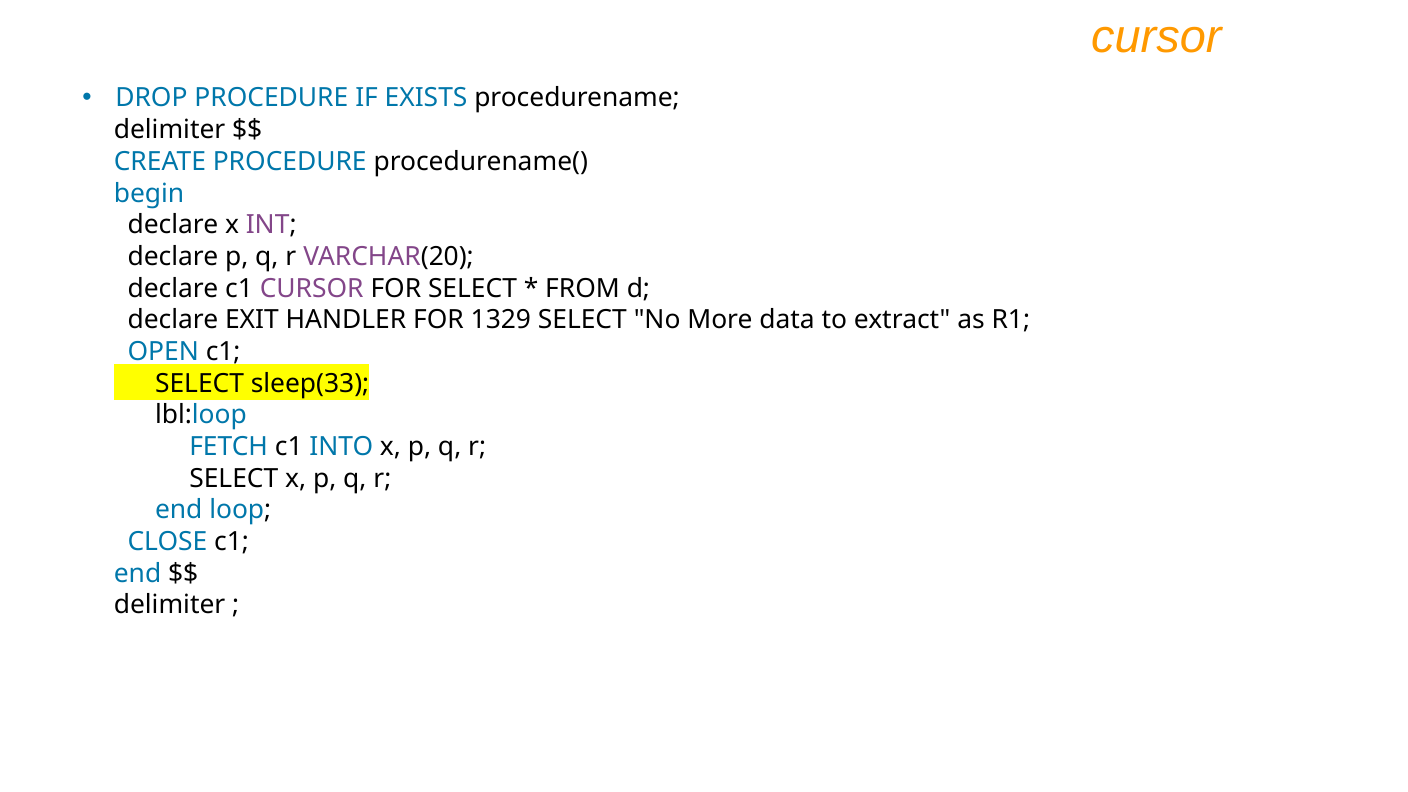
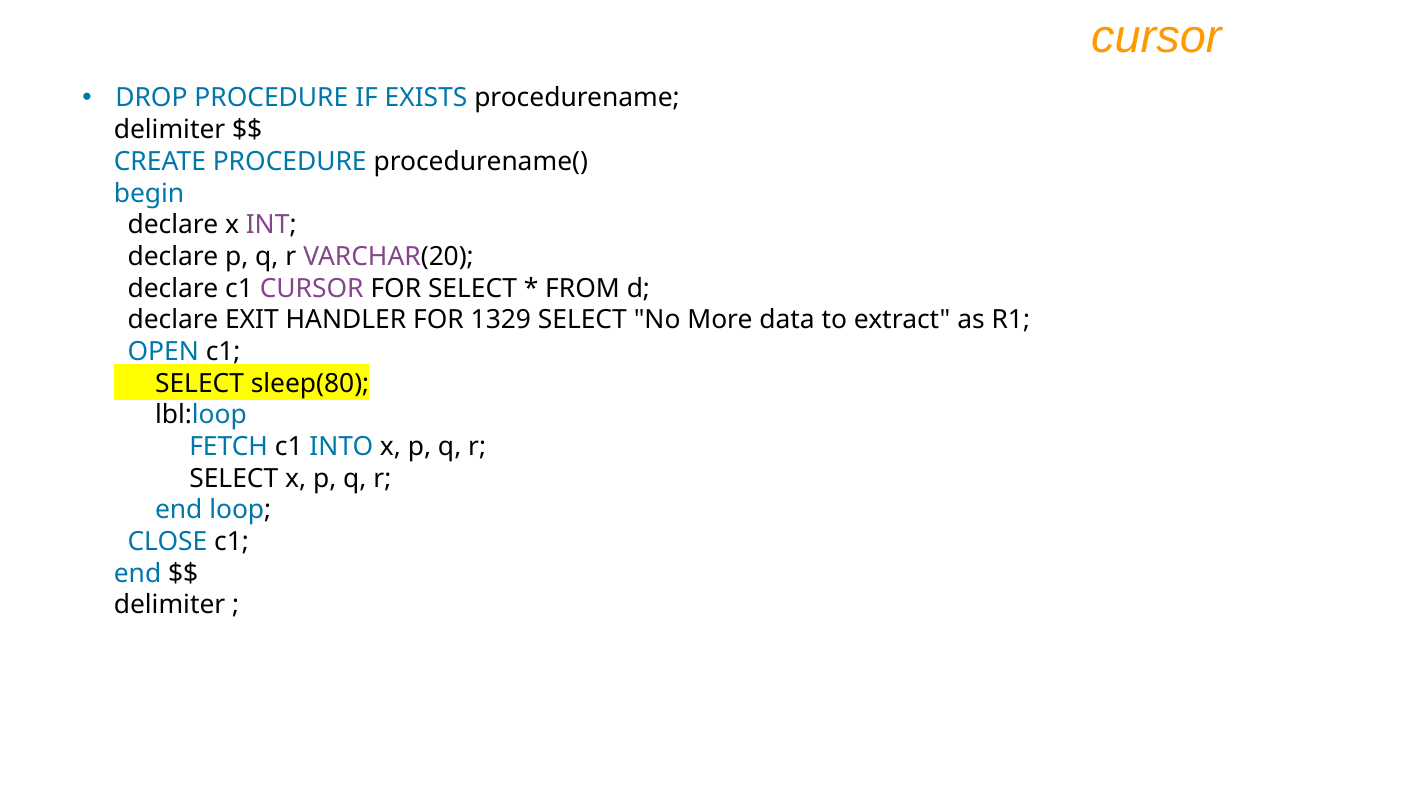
sleep(33: sleep(33 -> sleep(80 (310, 383)
